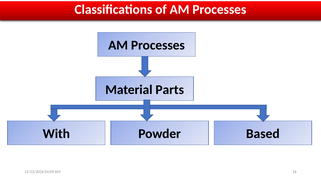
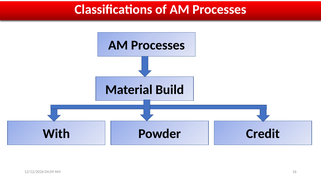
Parts: Parts -> Build (170, 90)
Based: Based -> Credit (263, 134)
